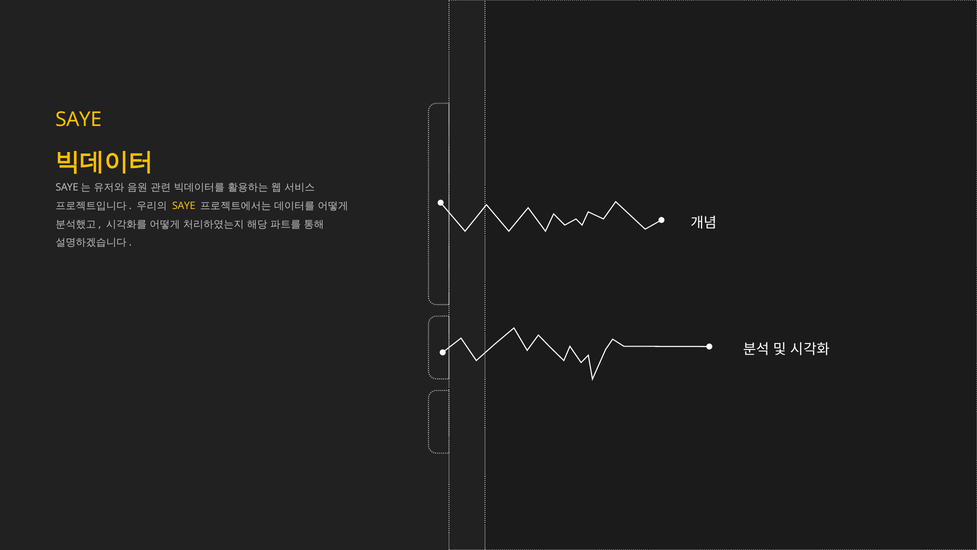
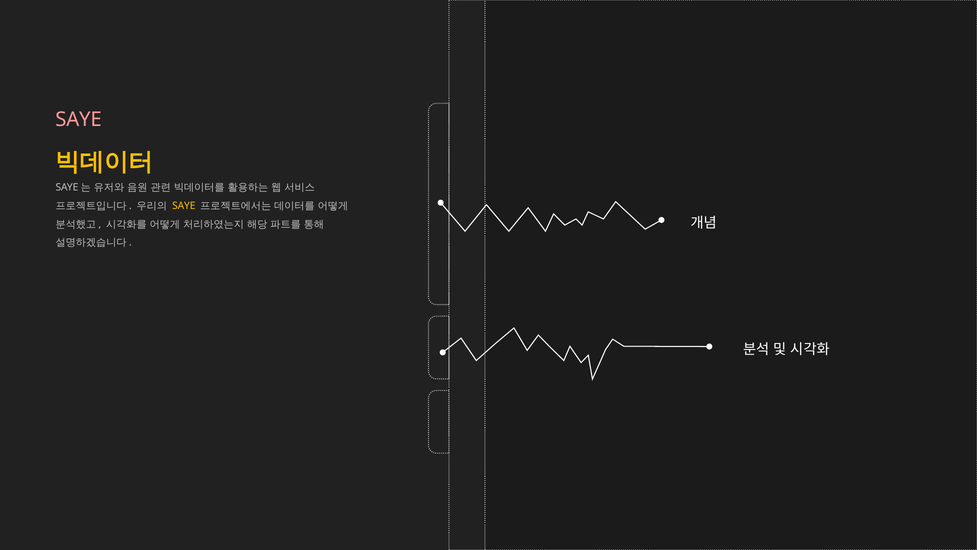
SAYE colour: yellow -> pink (79, 120)
